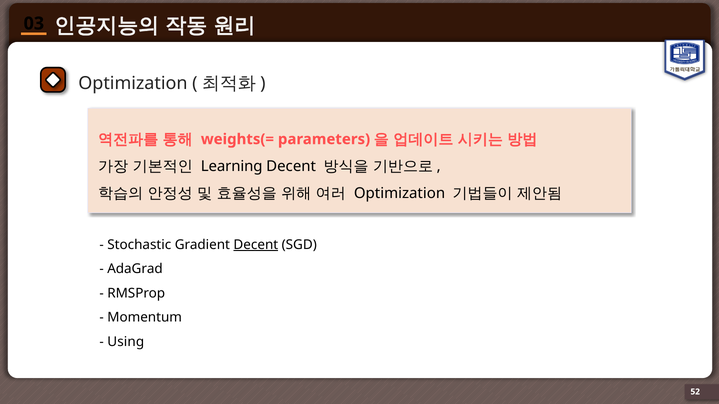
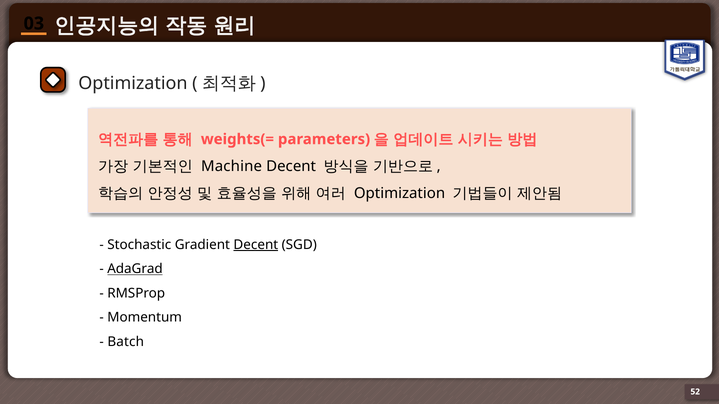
Learning: Learning -> Machine (232, 166)
AdaGrad underline: none -> present (135, 269)
Using: Using -> Batch (126, 342)
